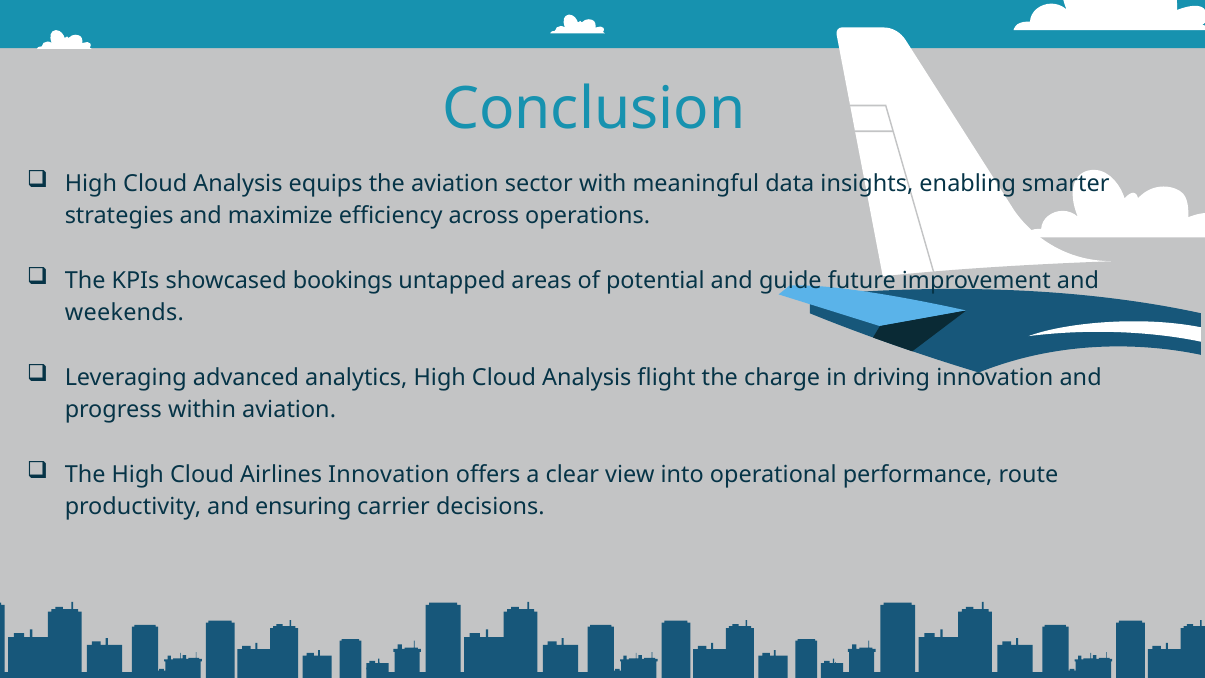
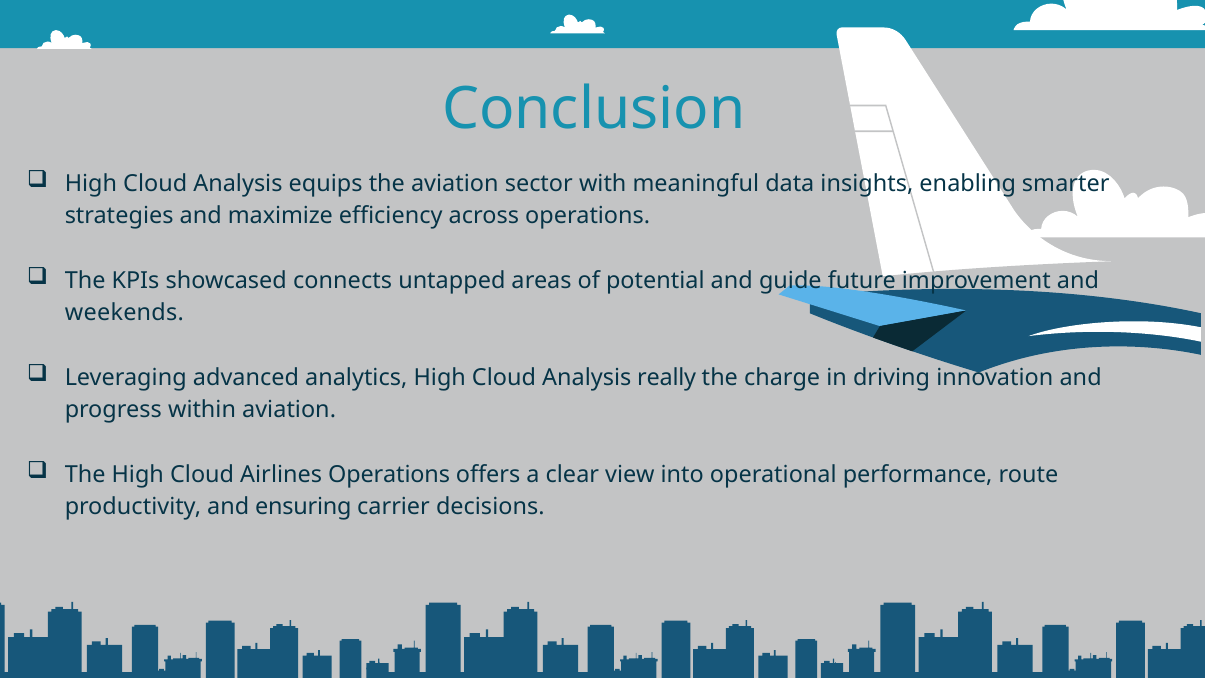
bookings: bookings -> connects (343, 281)
flight: flight -> really (667, 378)
Airlines Innovation: Innovation -> Operations (389, 475)
